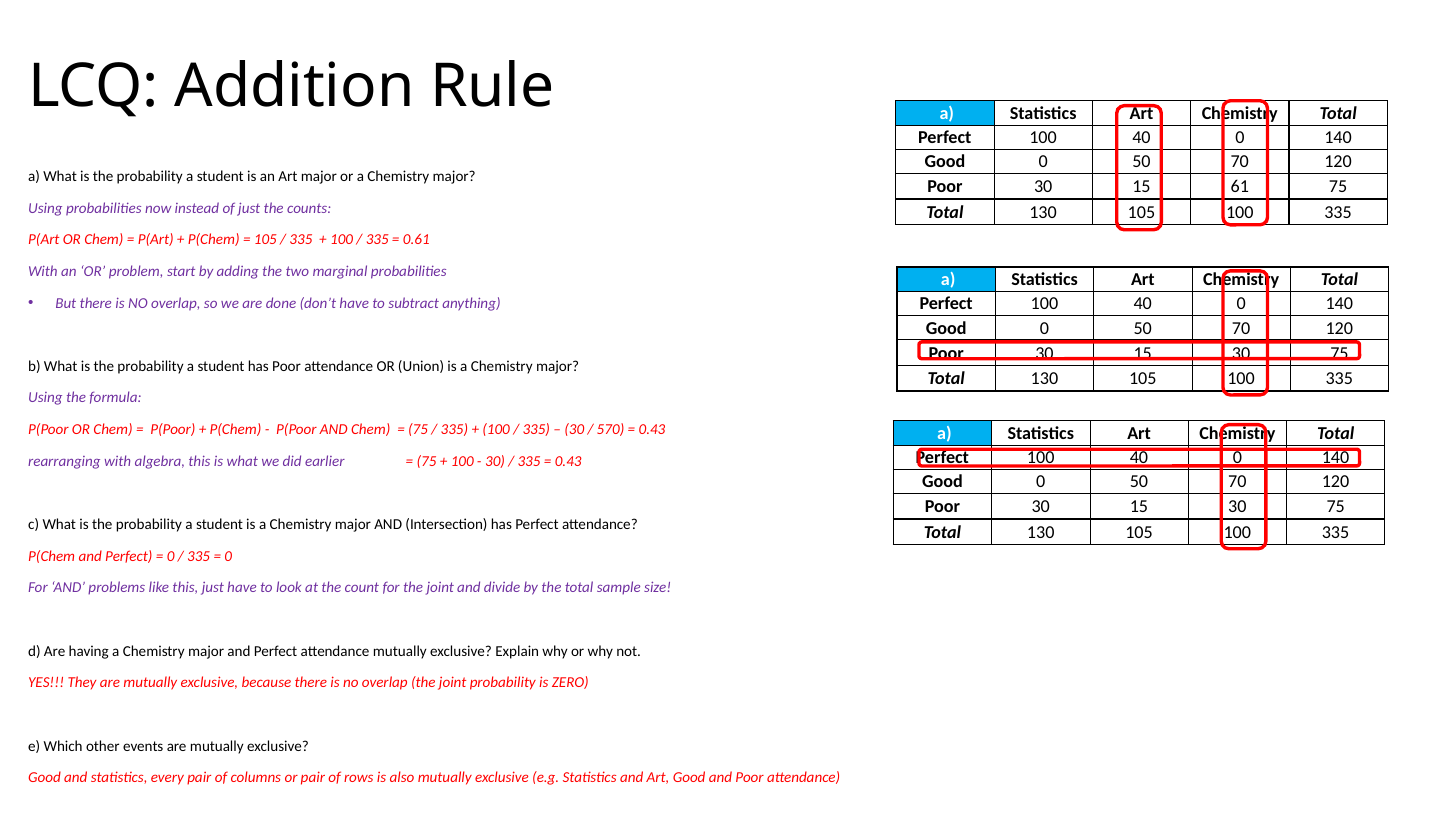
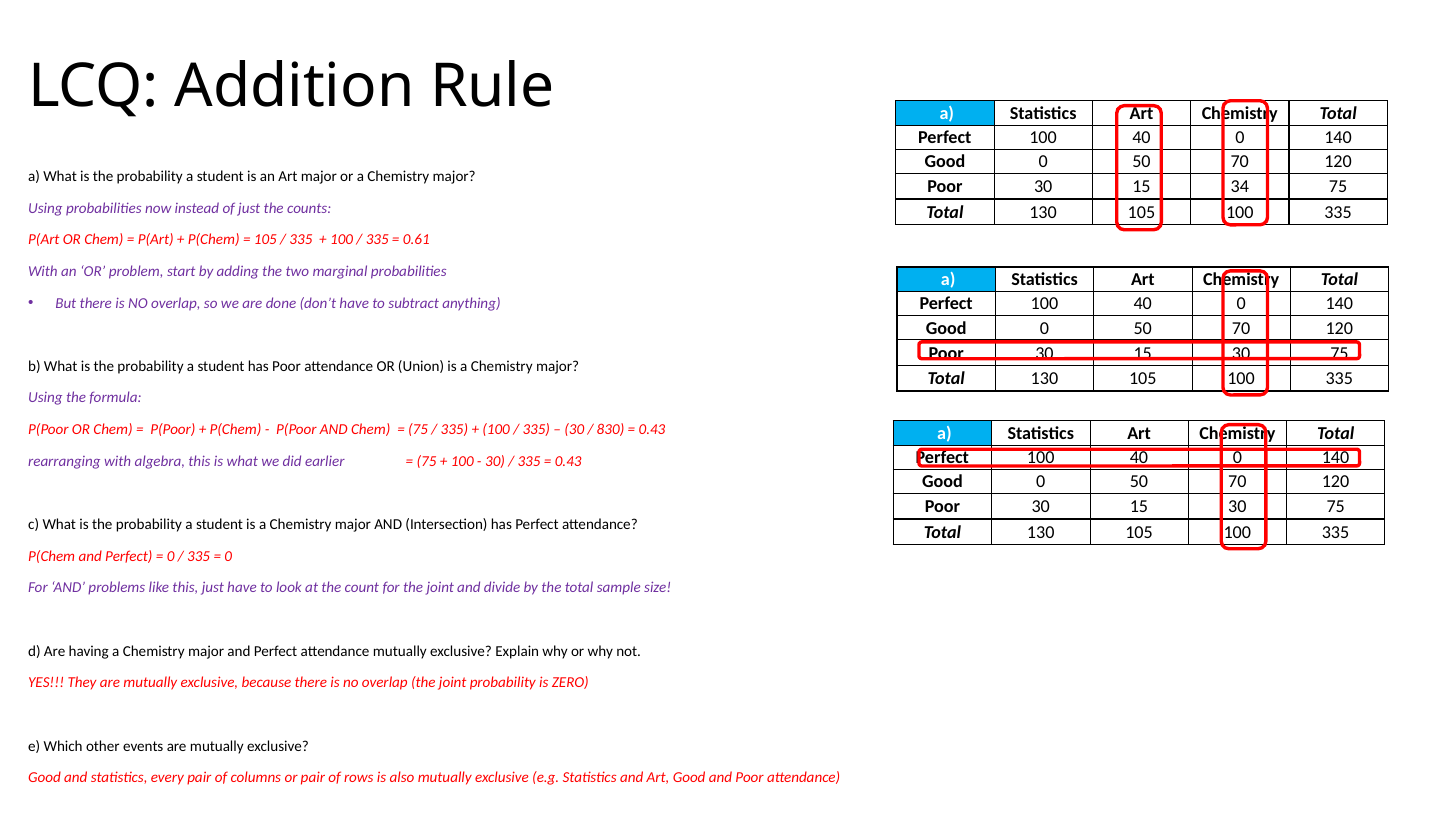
61: 61 -> 34 (1240, 187)
570: 570 -> 830 (611, 429)
